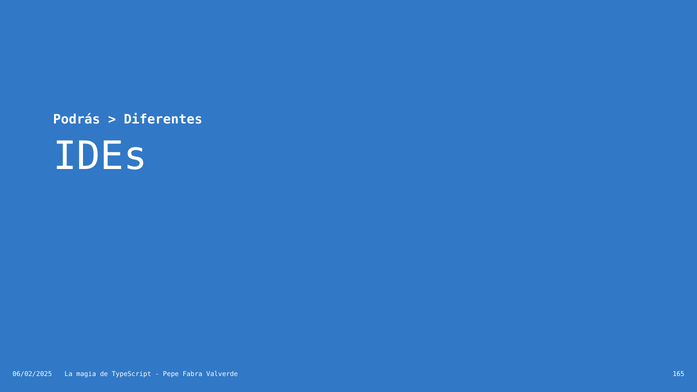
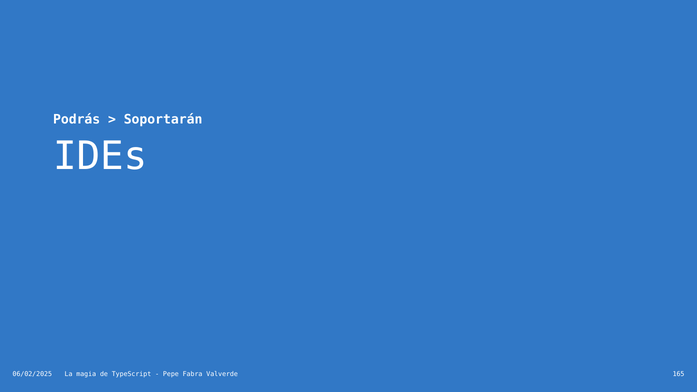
Diferentes: Diferentes -> Soportarán (163, 120)
